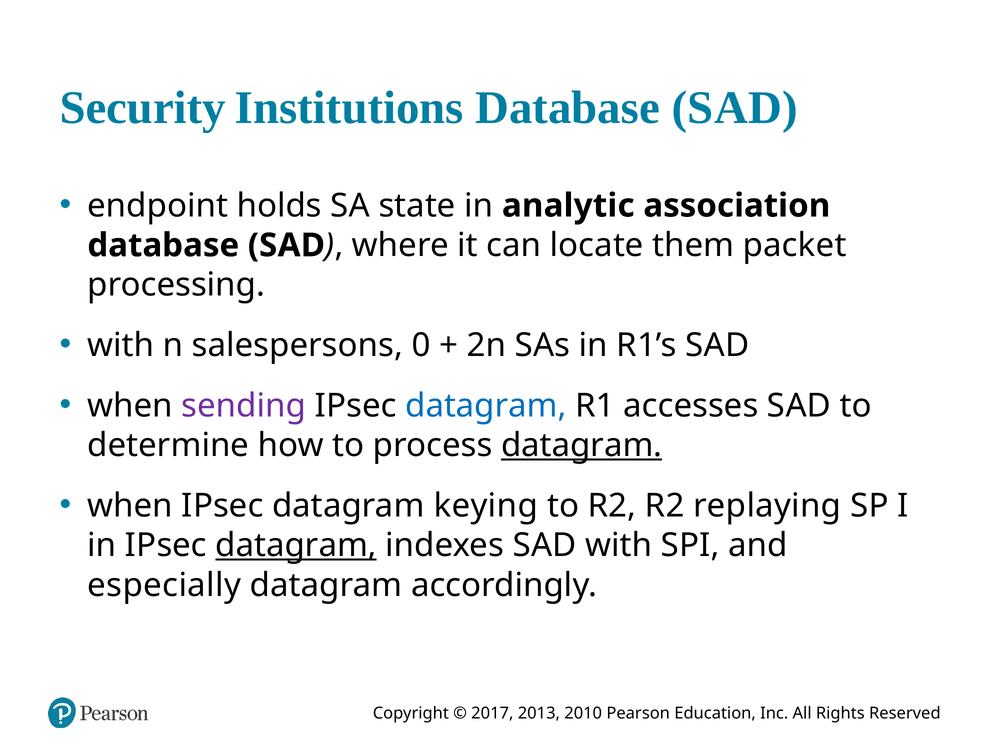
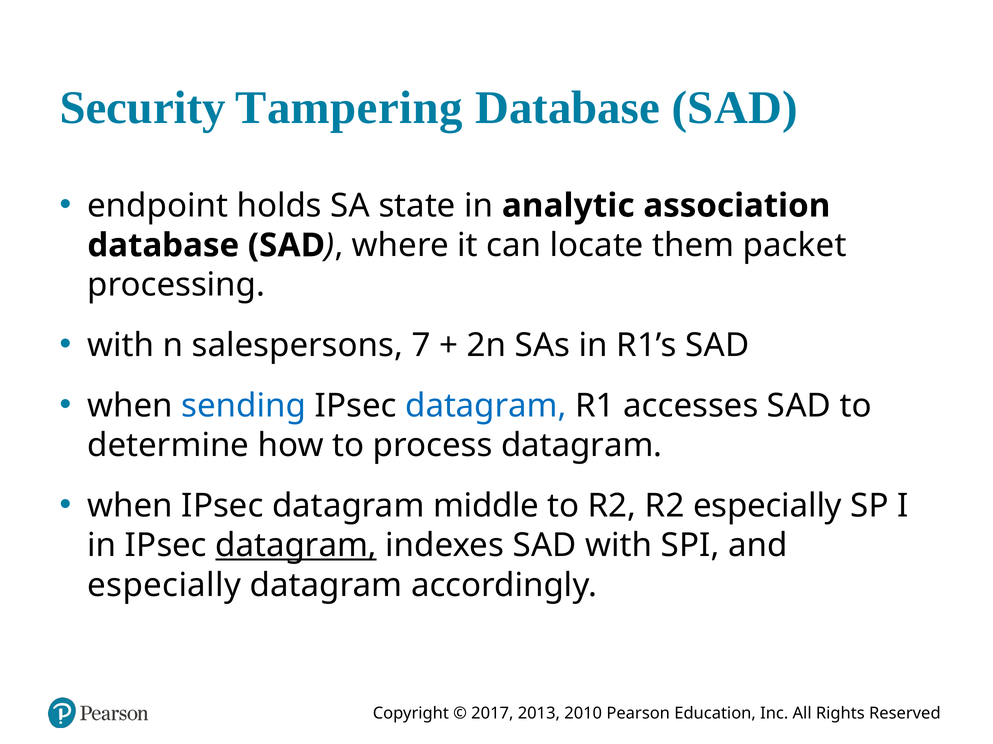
Institutions: Institutions -> Tampering (349, 108)
0: 0 -> 7 (421, 346)
sending colour: purple -> blue (244, 406)
datagram underline: present -> none (582, 446)
keying: keying -> middle (486, 506)
R2 replaying: replaying -> especially (767, 506)
